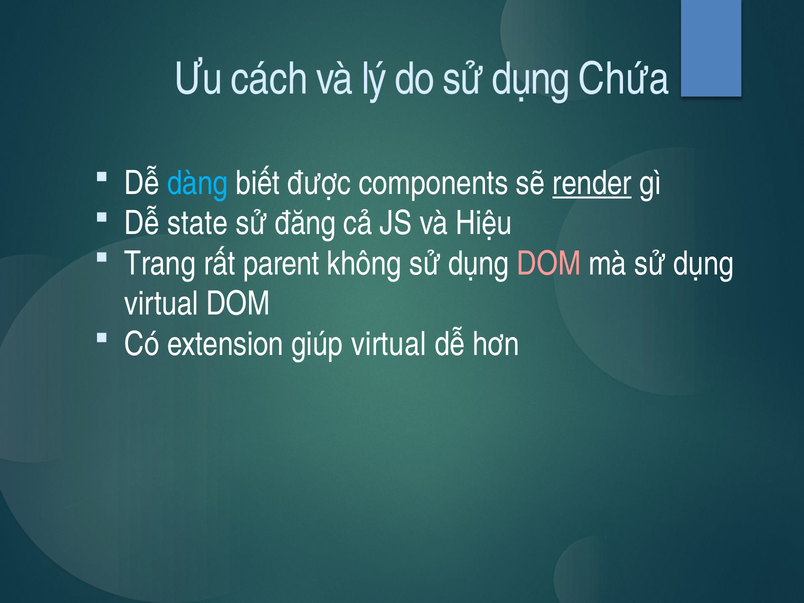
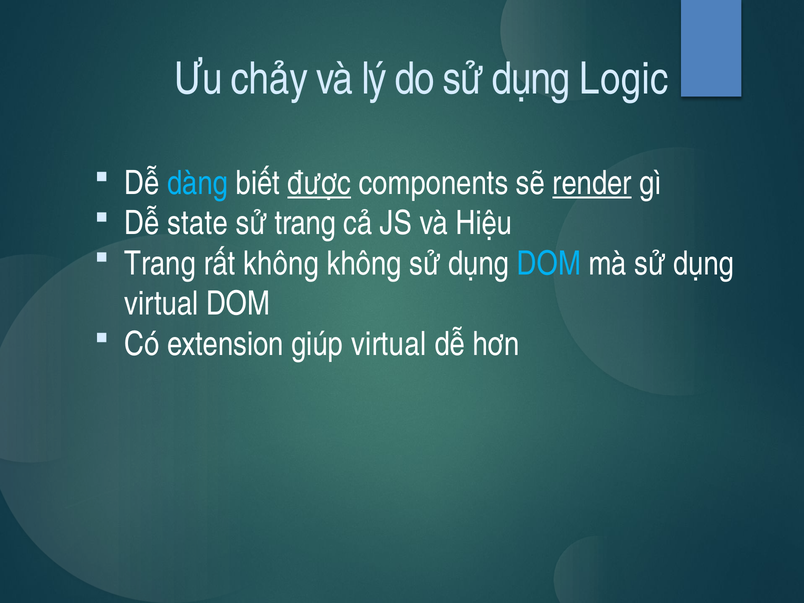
cách: cách -> chảy (269, 79)
Chứa: Chứa -> Logic (624, 79)
được underline: none -> present (319, 183)
sử đăng: đăng -> trang (305, 223)
rất parent: parent -> không (281, 264)
DOM colour: pink -> light blue (549, 264)
